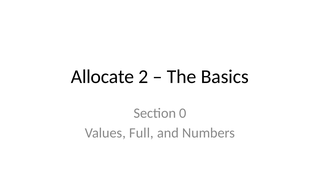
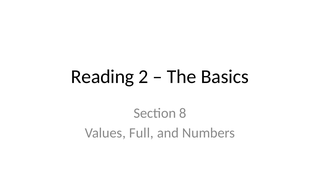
Allocate: Allocate -> Reading (103, 77)
0: 0 -> 8 (183, 113)
